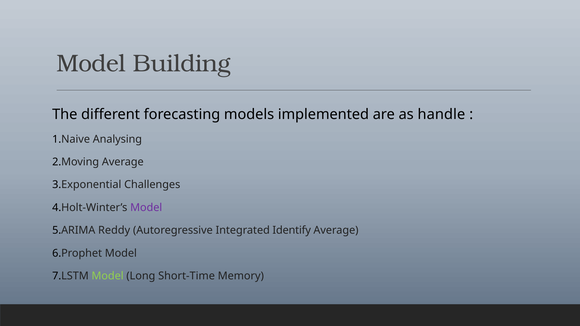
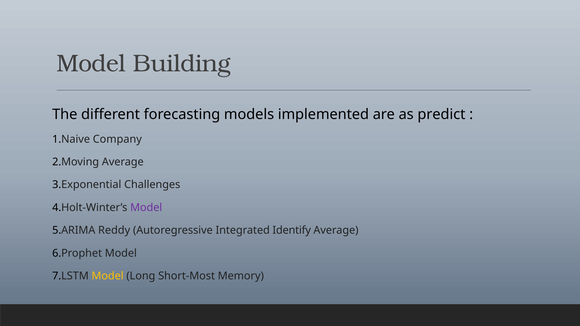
handle: handle -> predict (441, 115)
Analysing: Analysing -> Company (117, 139)
Model colour: light green -> yellow (108, 276)
Short-Time: Short-Time -> Short-Most (187, 276)
